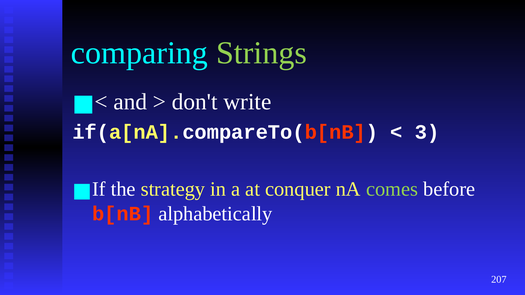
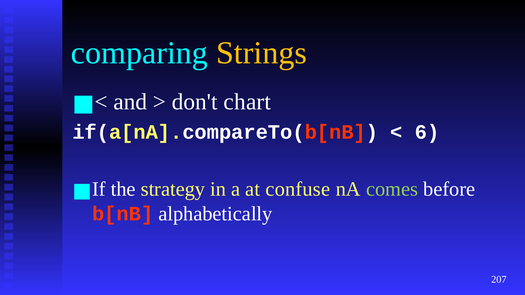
Strings colour: light green -> yellow (261, 53)
write: write -> chart (247, 102)
3: 3 -> 6 (427, 132)
conquer: conquer -> confuse (298, 189)
